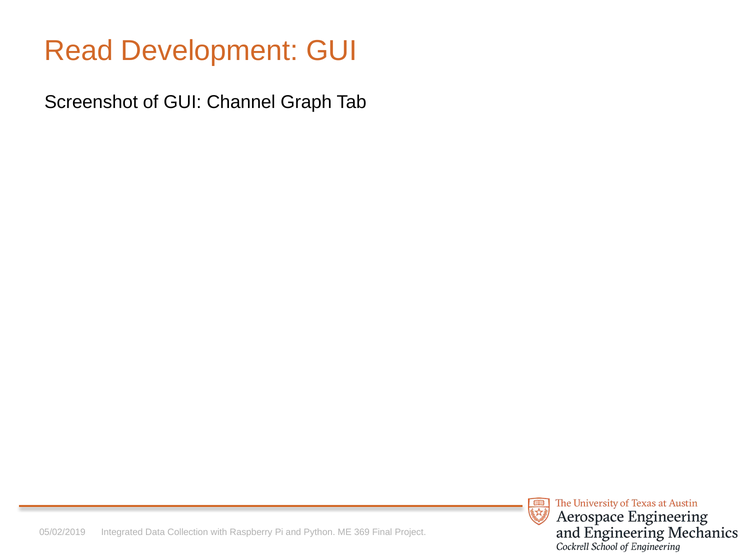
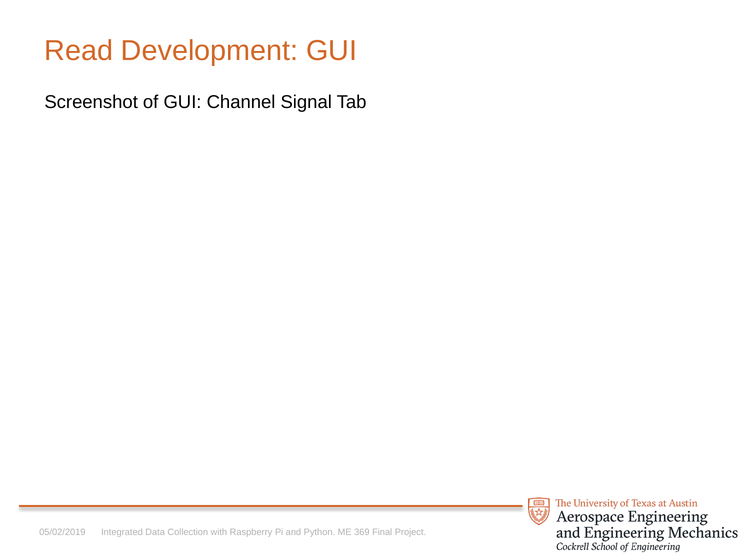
Graph: Graph -> Signal (306, 102)
